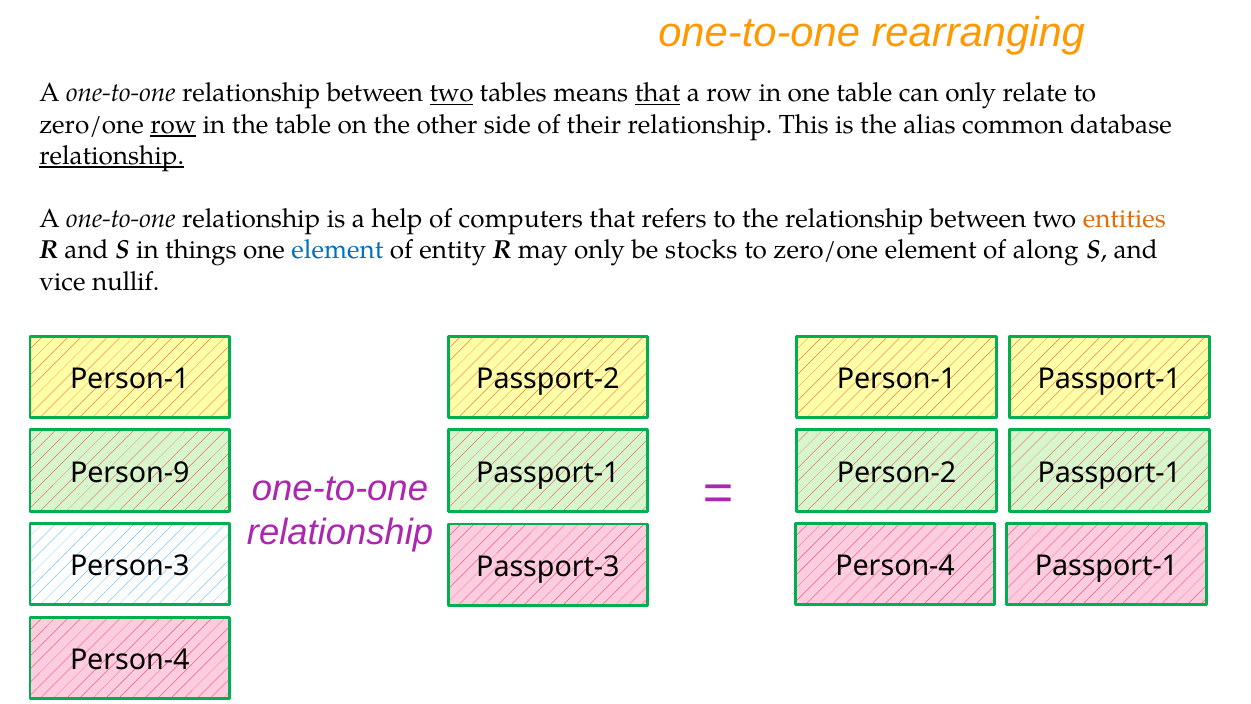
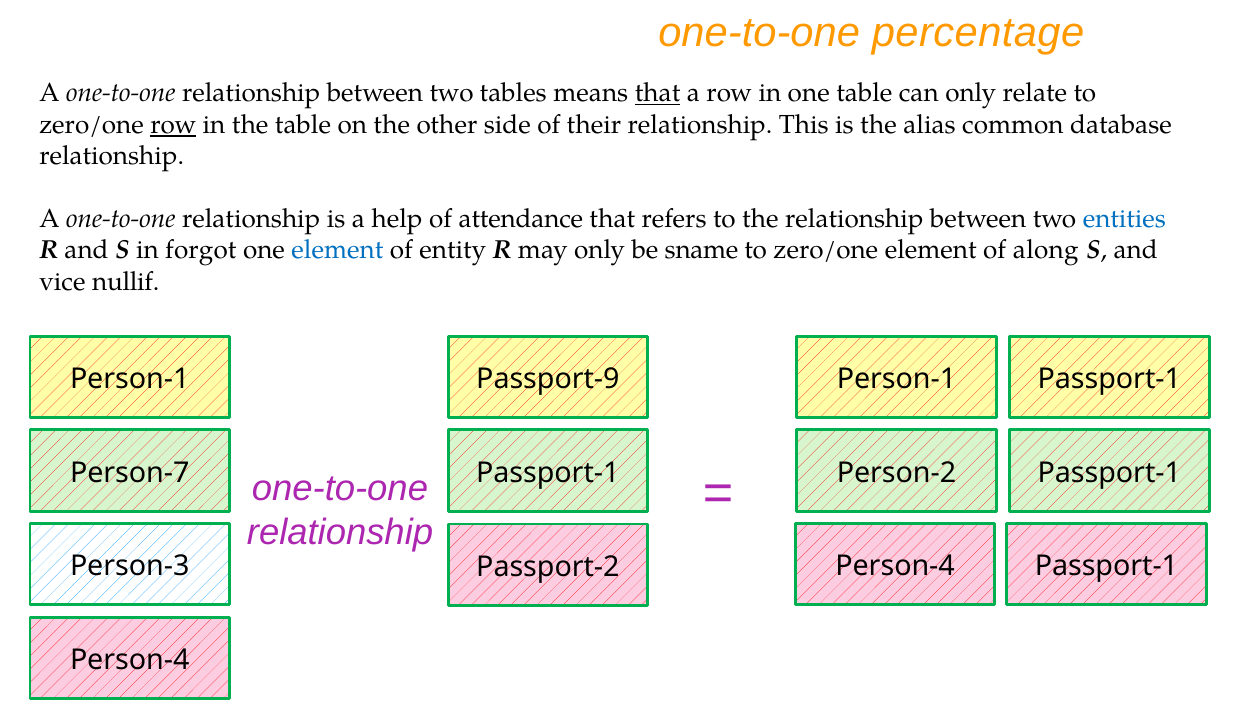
rearranging: rearranging -> percentage (978, 33)
two underline: present -> none (452, 93)
relationship underline: present -> none (112, 156)
computers: computers -> attendance (521, 219)
entities colour: orange -> blue (1124, 219)
things: things -> forgot (201, 250)
stocks: stocks -> sname (702, 250)
Passport-2: Passport-2 -> Passport-9 (548, 379)
Person-9: Person-9 -> Person-7 (130, 472)
Passport-3: Passport-3 -> Passport-2 (548, 566)
